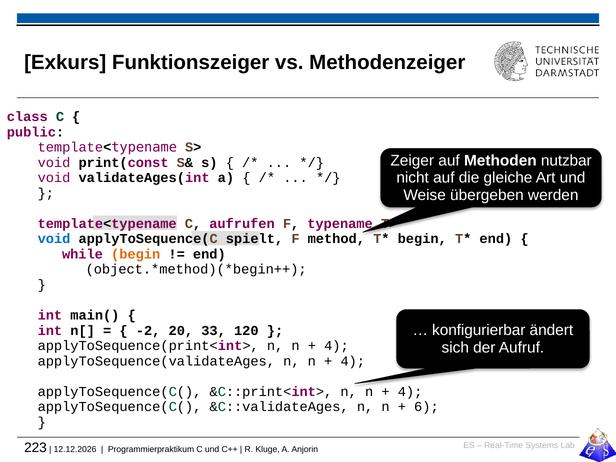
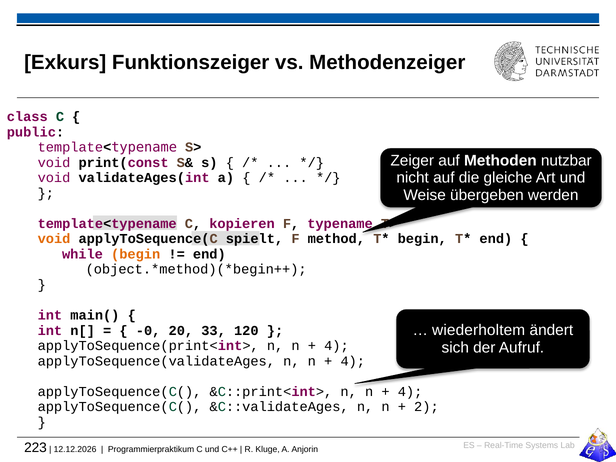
aufrufen: aufrufen -> kopieren (242, 224)
void colour: blue -> orange (54, 239)
konfigurierbar: konfigurierbar -> wiederholtem (479, 330)
-2: -2 -> -0 (148, 331)
6: 6 -> 2 (426, 407)
